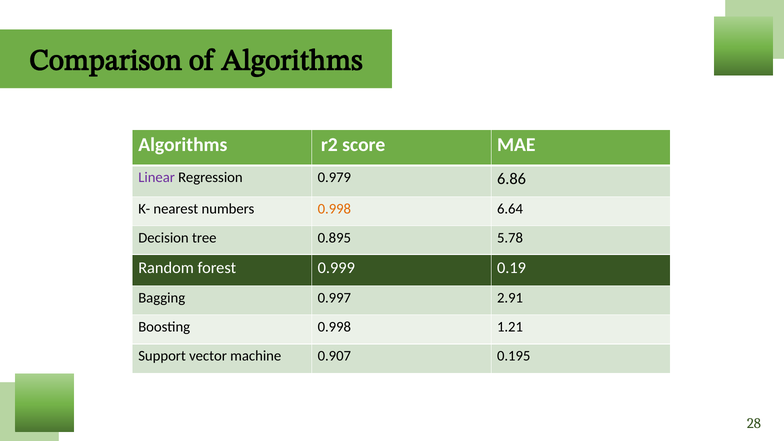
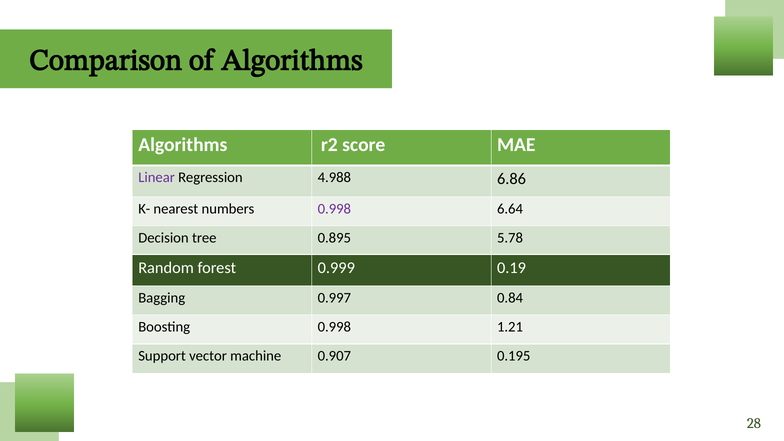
0.979: 0.979 -> 4.988 (334, 178)
0.998 colour: orange -> purple (334, 209)
2.91: 2.91 -> 0.84 (510, 298)
